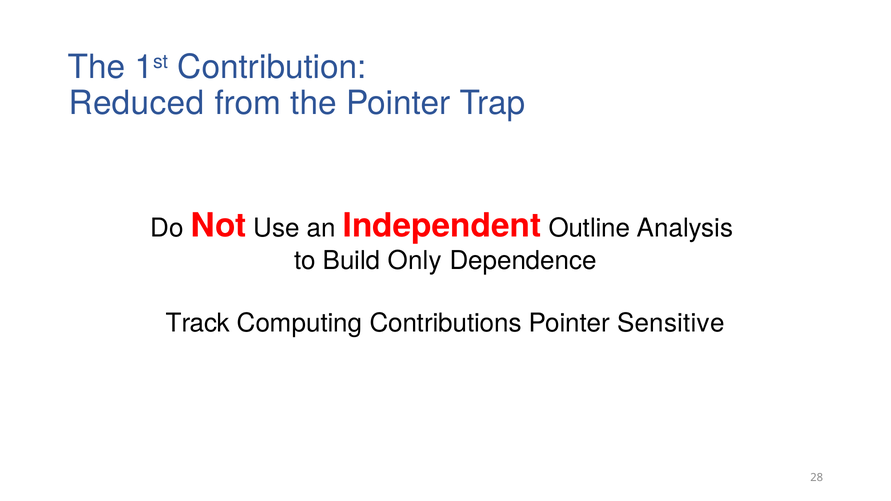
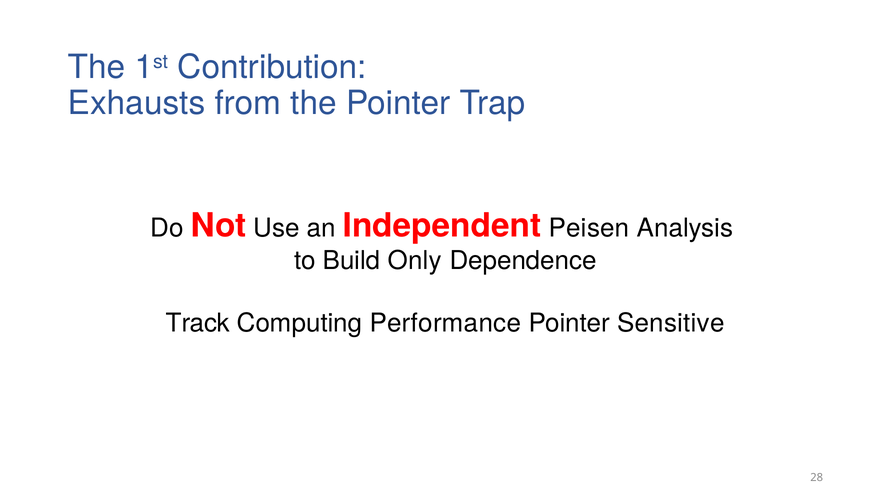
Reduced: Reduced -> Exhausts (137, 103)
Outline: Outline -> Peisen (589, 228)
Contributions: Contributions -> Performance (445, 323)
